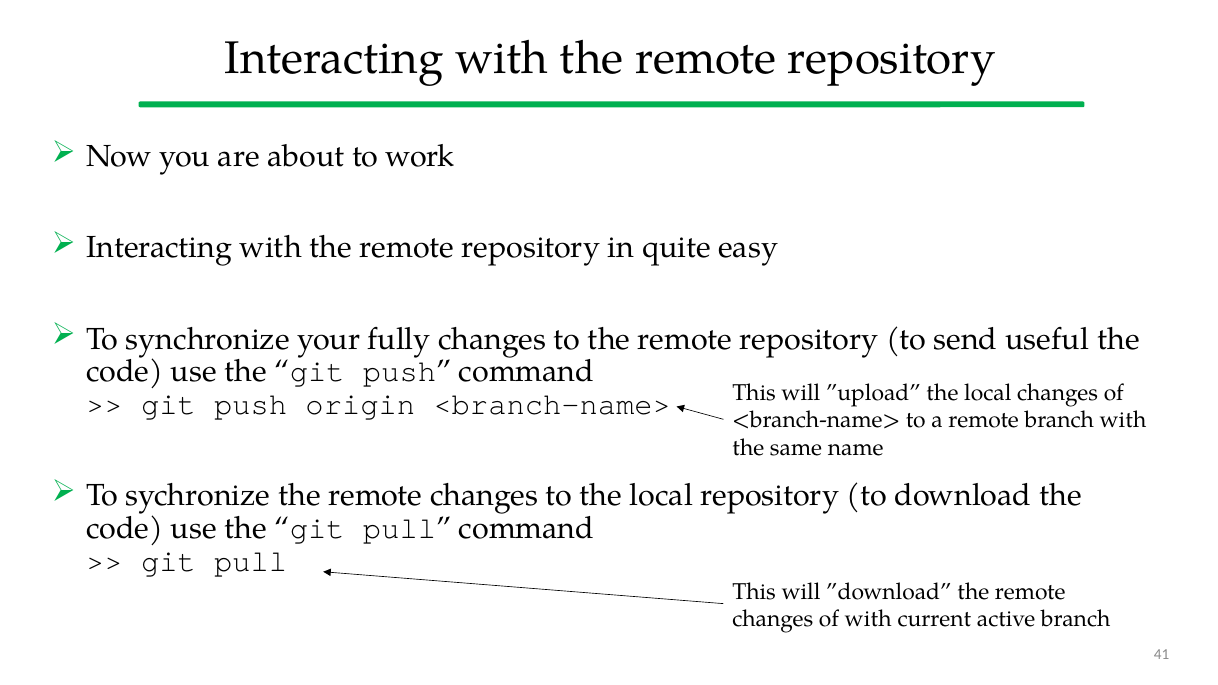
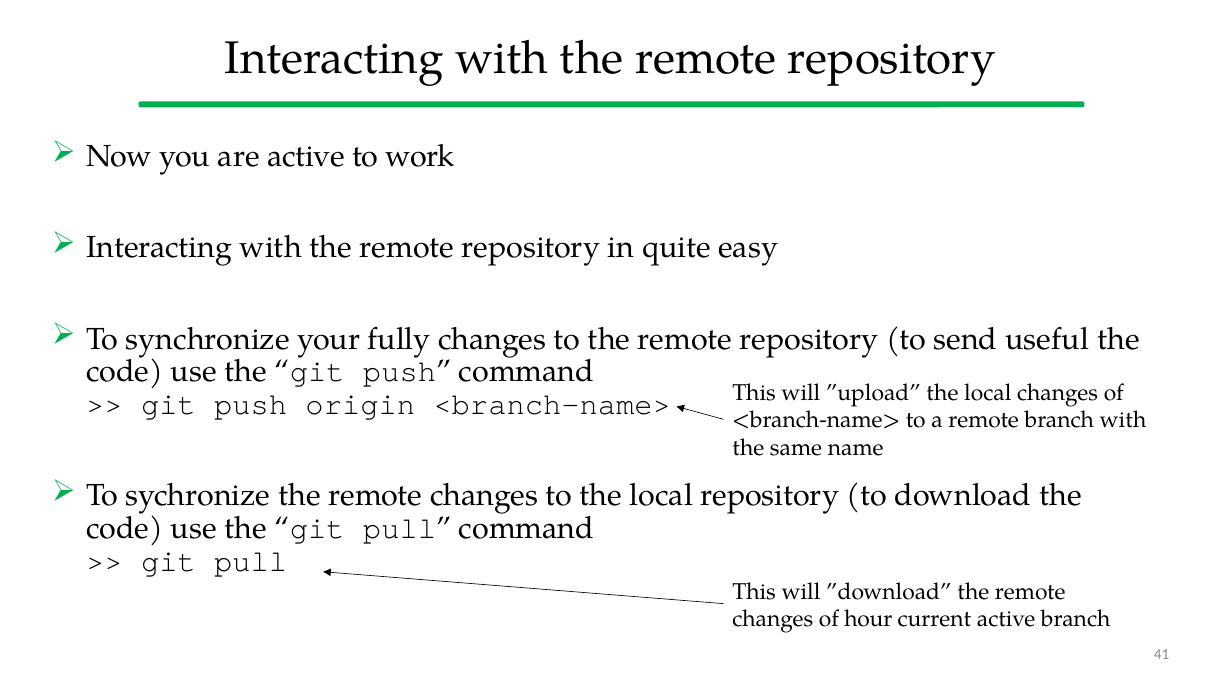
are about: about -> active (306, 157)
of with: with -> hour (868, 619)
